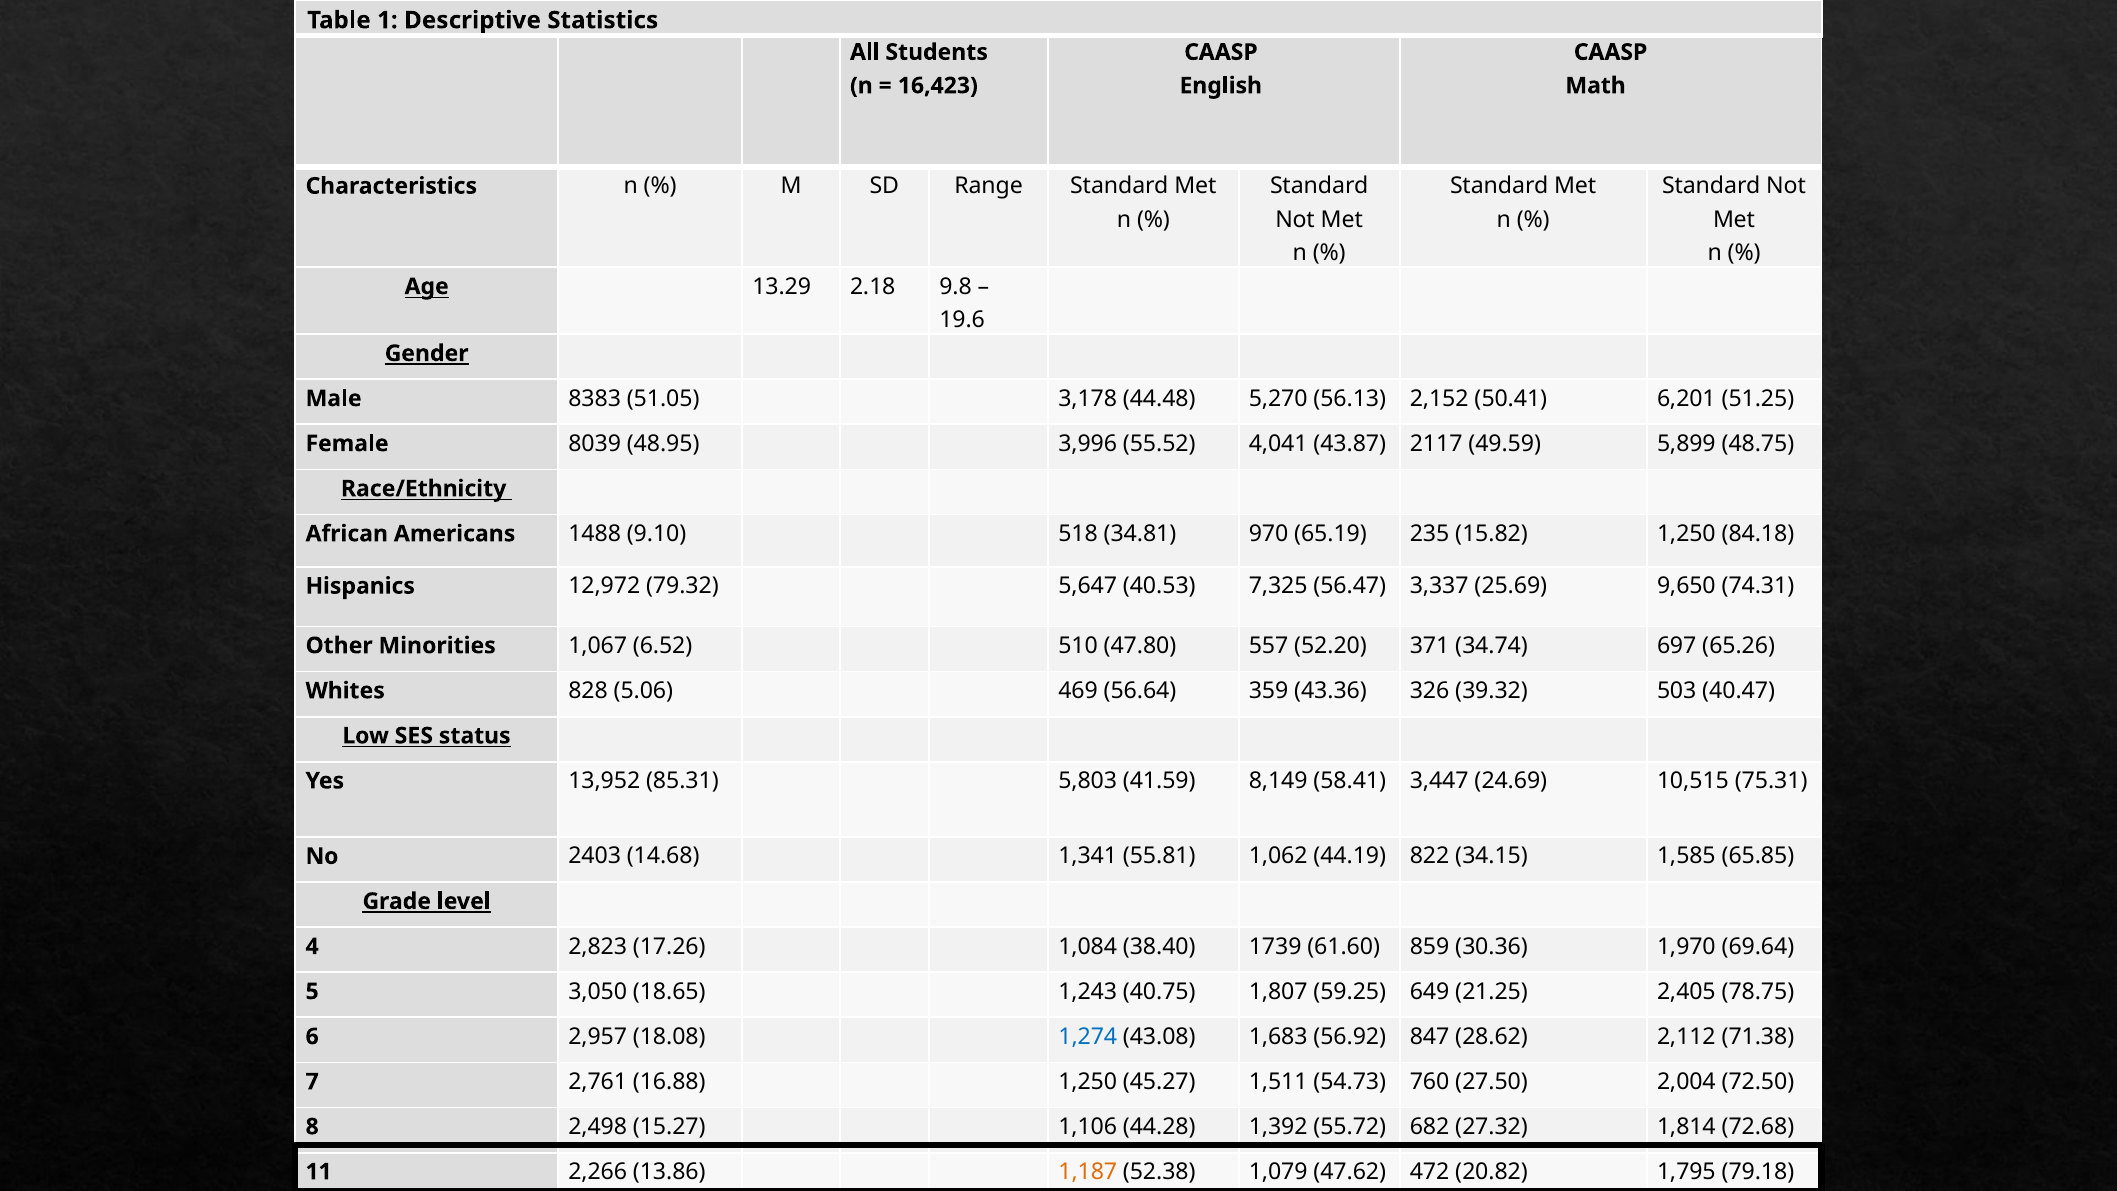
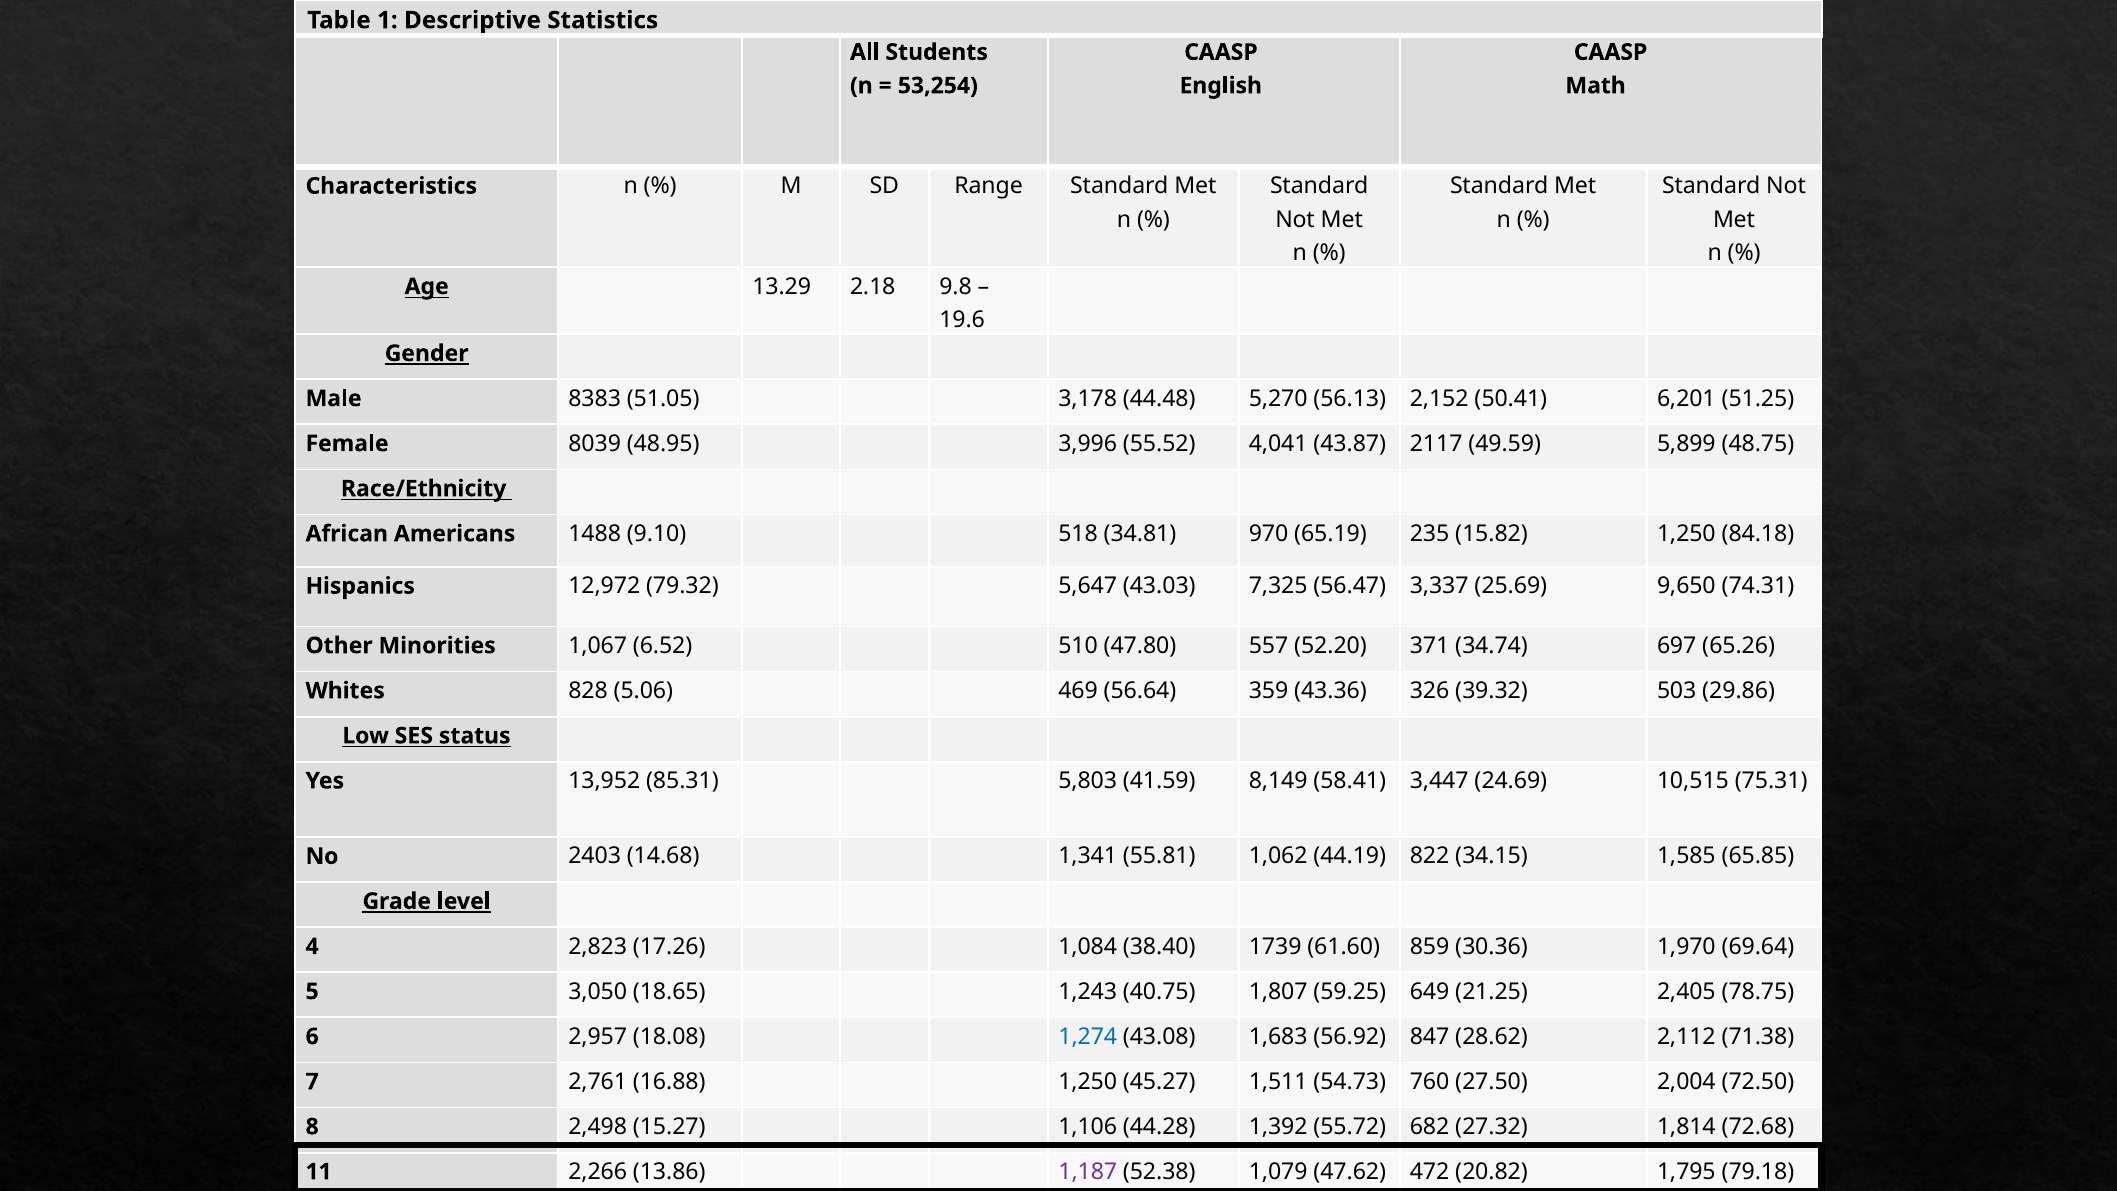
16,423: 16,423 -> 53,254 (938, 86)
40.53: 40.53 -> 43.03 (1159, 586)
40.47: 40.47 -> 29.86 (1739, 691)
1,187 colour: orange -> purple (1088, 1172)
